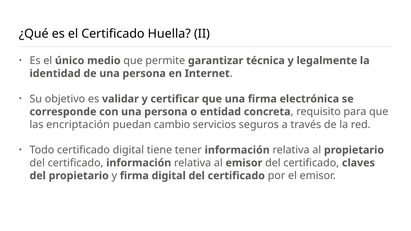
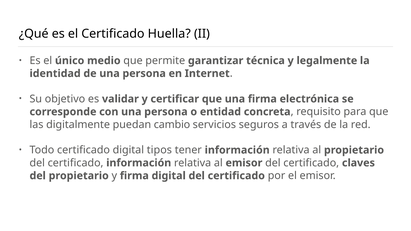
encriptación: encriptación -> digitalmente (78, 125)
tiene: tiene -> tipos (159, 150)
